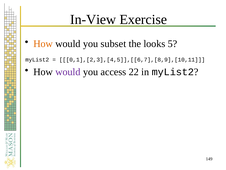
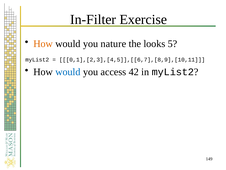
In-View: In-View -> In-Filter (93, 19)
subset: subset -> nature (113, 44)
would colour: purple -> blue (68, 72)
22: 22 -> 42 (134, 72)
